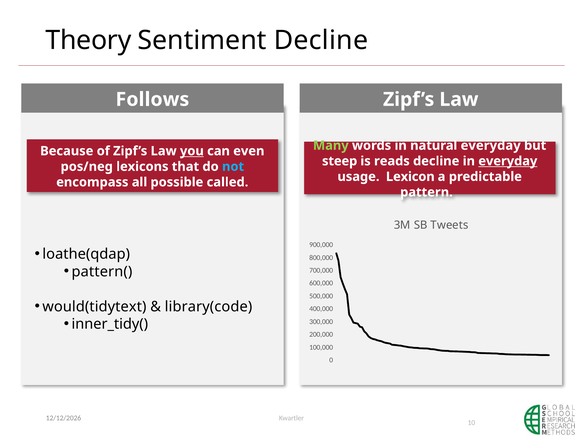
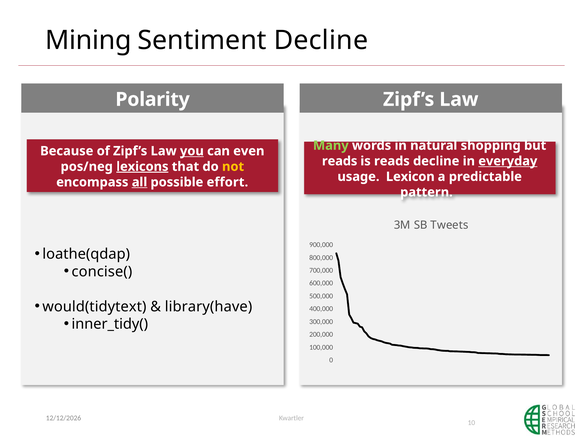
Theory: Theory -> Mining (88, 40)
Follows: Follows -> Polarity (153, 99)
natural everyday: everyday -> shopping (491, 145)
steep: steep -> reads (340, 161)
lexicons underline: none -> present (142, 166)
not colour: light blue -> yellow (233, 166)
all underline: none -> present (140, 182)
called: called -> effort (227, 182)
pattern(: pattern( -> concise( (102, 271)
library(code: library(code -> library(have (208, 306)
